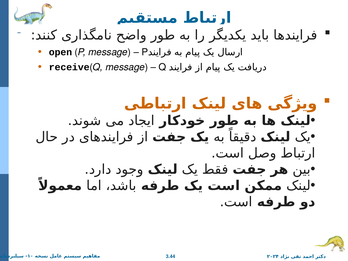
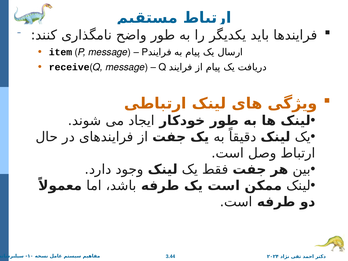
open: open -> item (60, 52)
